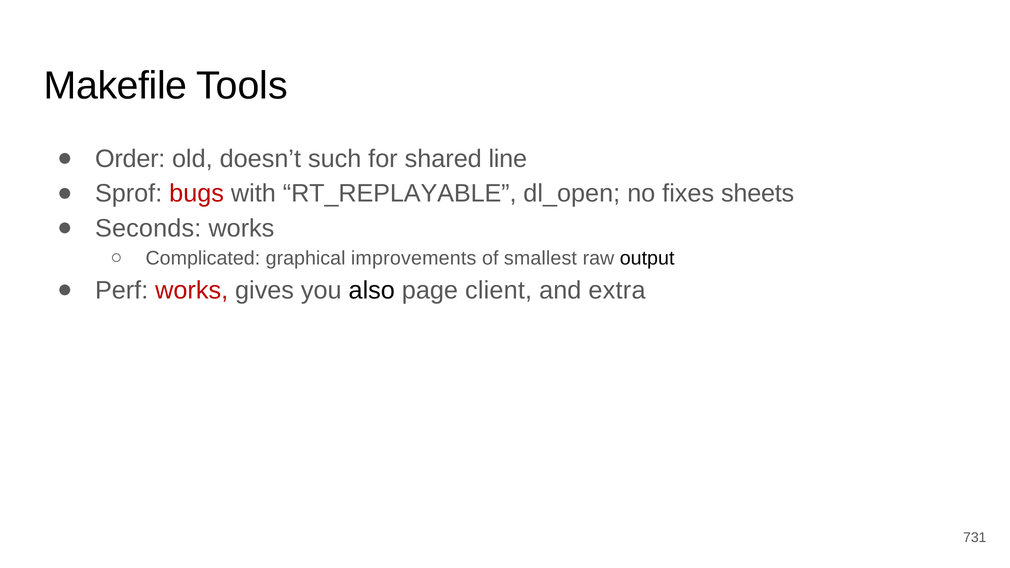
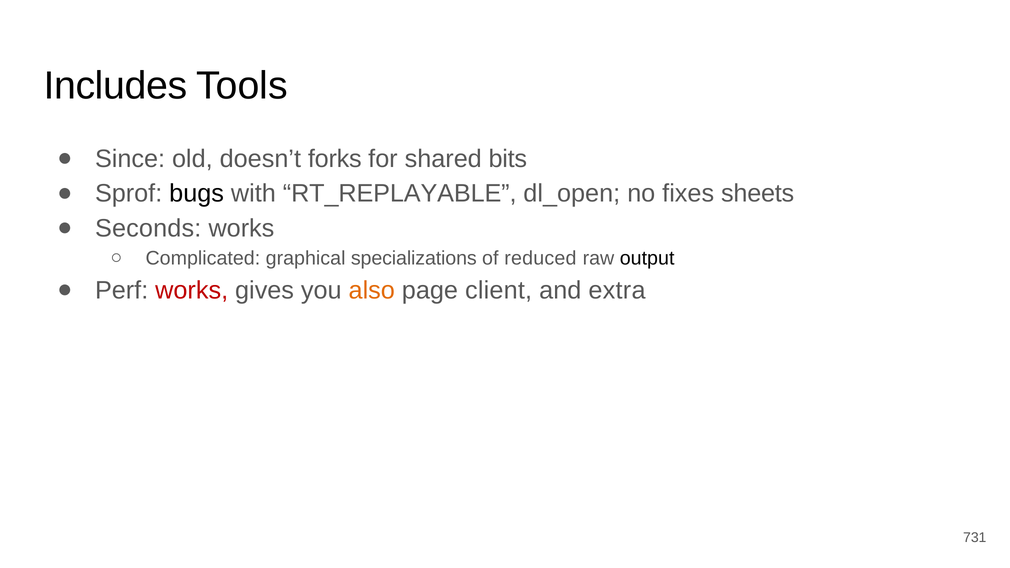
Makefile: Makefile -> Includes (116, 86)
Order: Order -> Since (130, 159)
such: such -> forks (335, 159)
line: line -> bits (508, 159)
bugs colour: red -> black (197, 194)
improvements: improvements -> specializations (414, 259)
smallest: smallest -> reduced (540, 259)
also colour: black -> orange (372, 290)
